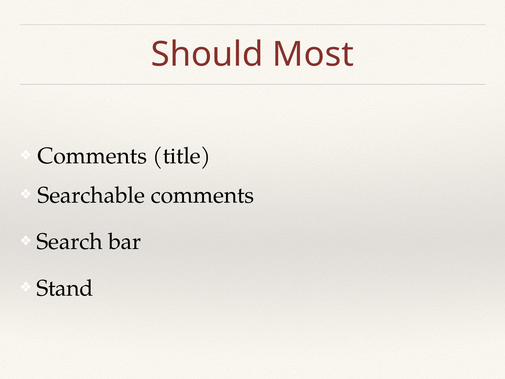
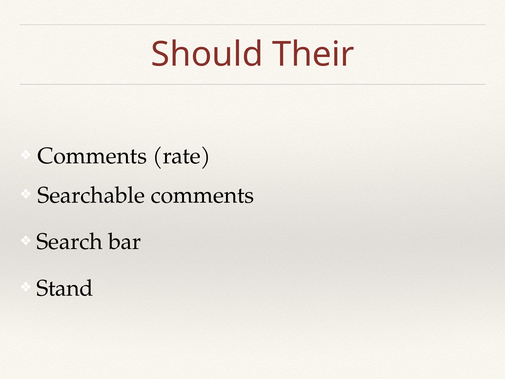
Most: Most -> Their (313, 55)
title: title -> rate (182, 156)
